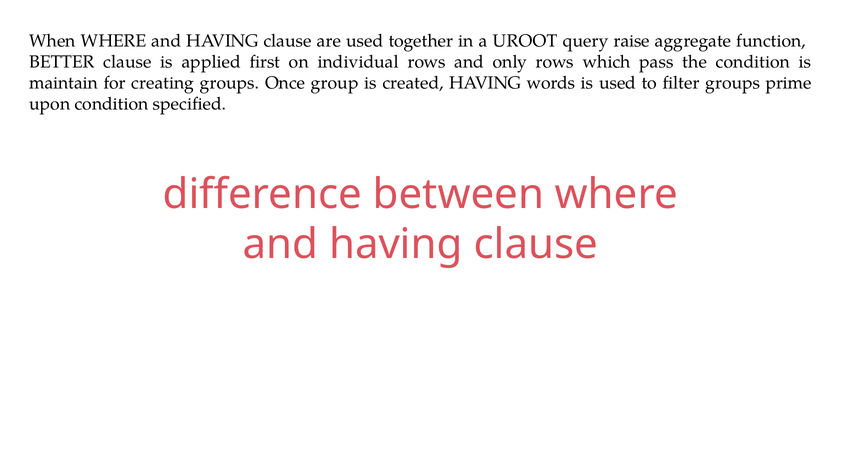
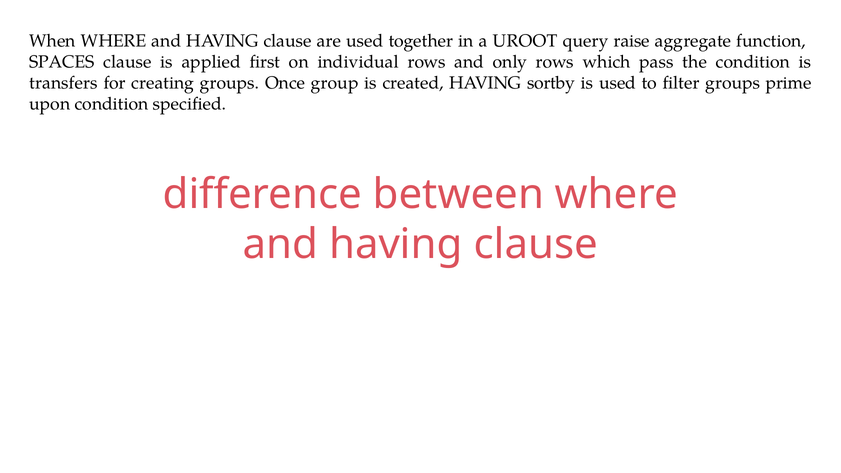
BETTER: BETTER -> SPACES (62, 62)
maintain: maintain -> transfers (64, 83)
words: words -> sortby (551, 83)
